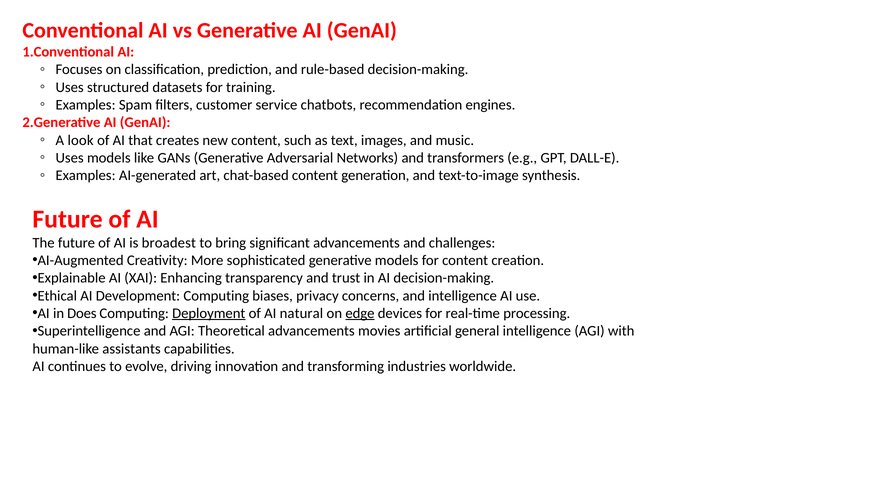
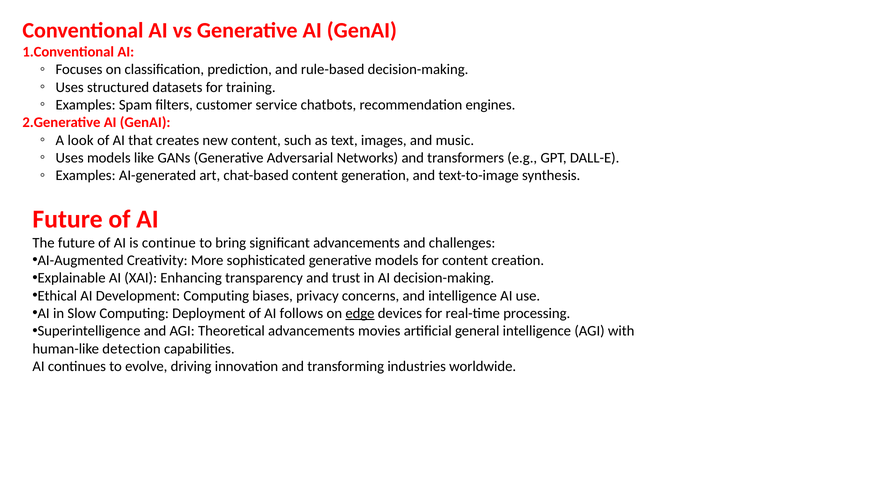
broadest: broadest -> continue (169, 243)
Does: Does -> Slow (82, 314)
Deployment underline: present -> none (209, 314)
natural: natural -> follows (301, 314)
assistants: assistants -> detection (131, 349)
